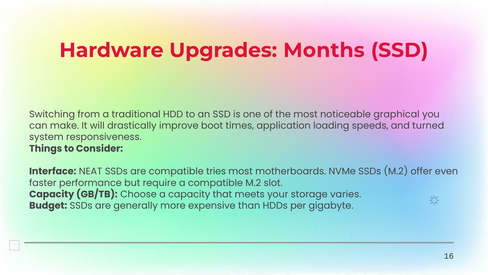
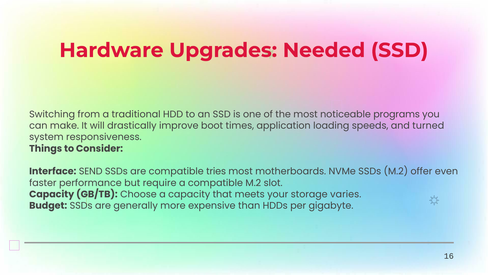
Months: Months -> Needed (324, 50)
graphical: graphical -> programs (397, 114)
NEAT: NEAT -> SEND (91, 171)
